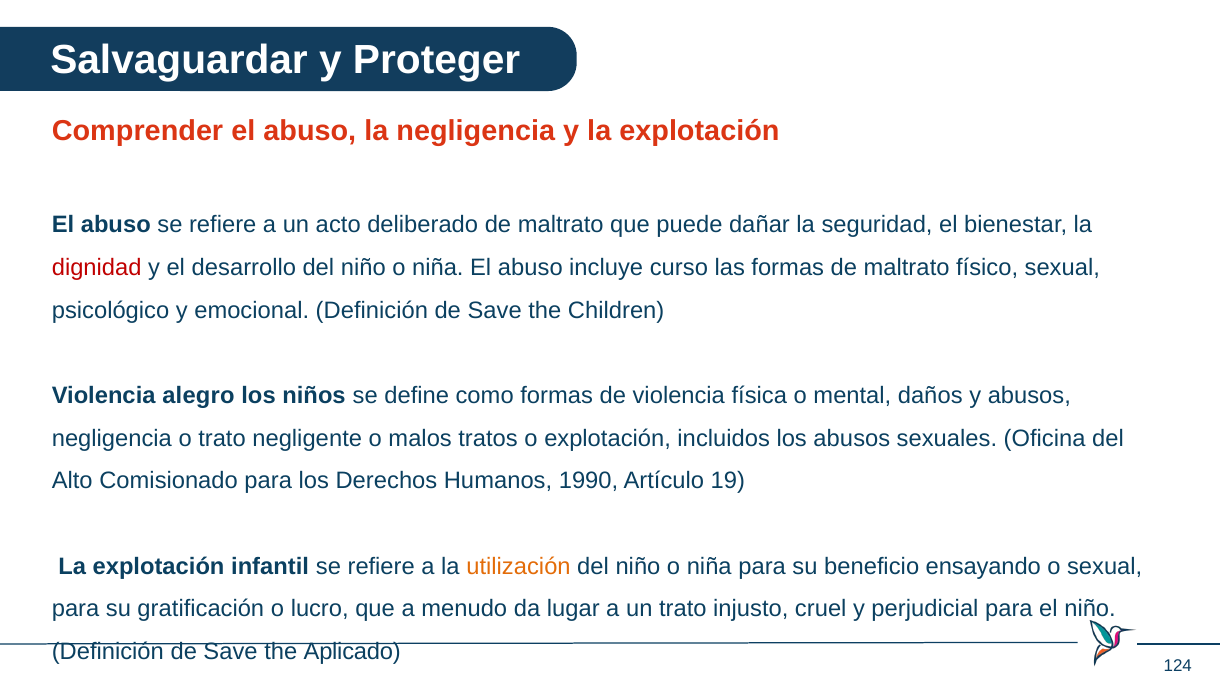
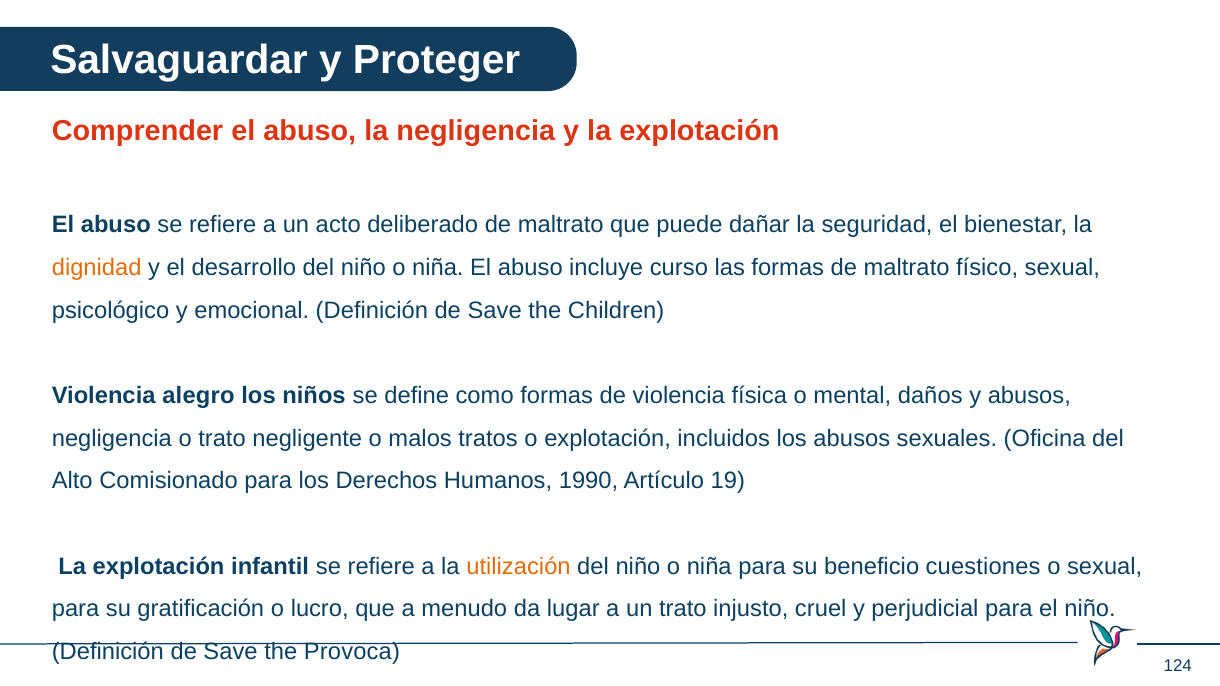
dignidad colour: red -> orange (97, 268)
ensayando: ensayando -> cuestiones (983, 567)
Aplicado: Aplicado -> Provoca (352, 652)
